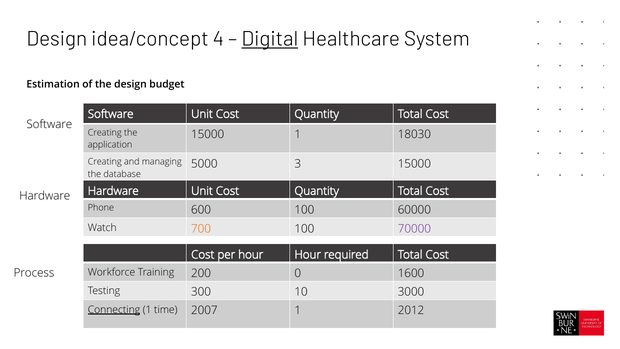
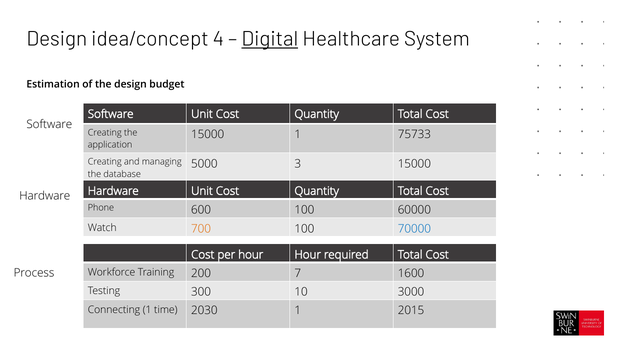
18030: 18030 -> 75733 (414, 134)
70000 colour: purple -> blue (414, 229)
0: 0 -> 7 (298, 273)
Connecting underline: present -> none (114, 309)
2007: 2007 -> 2030 (204, 310)
2012: 2012 -> 2015 (411, 310)
